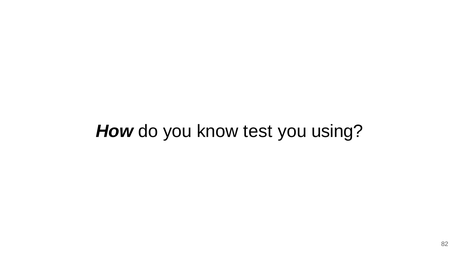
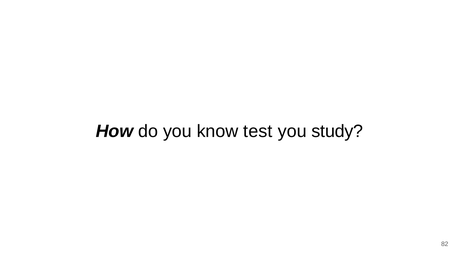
using: using -> study (337, 131)
